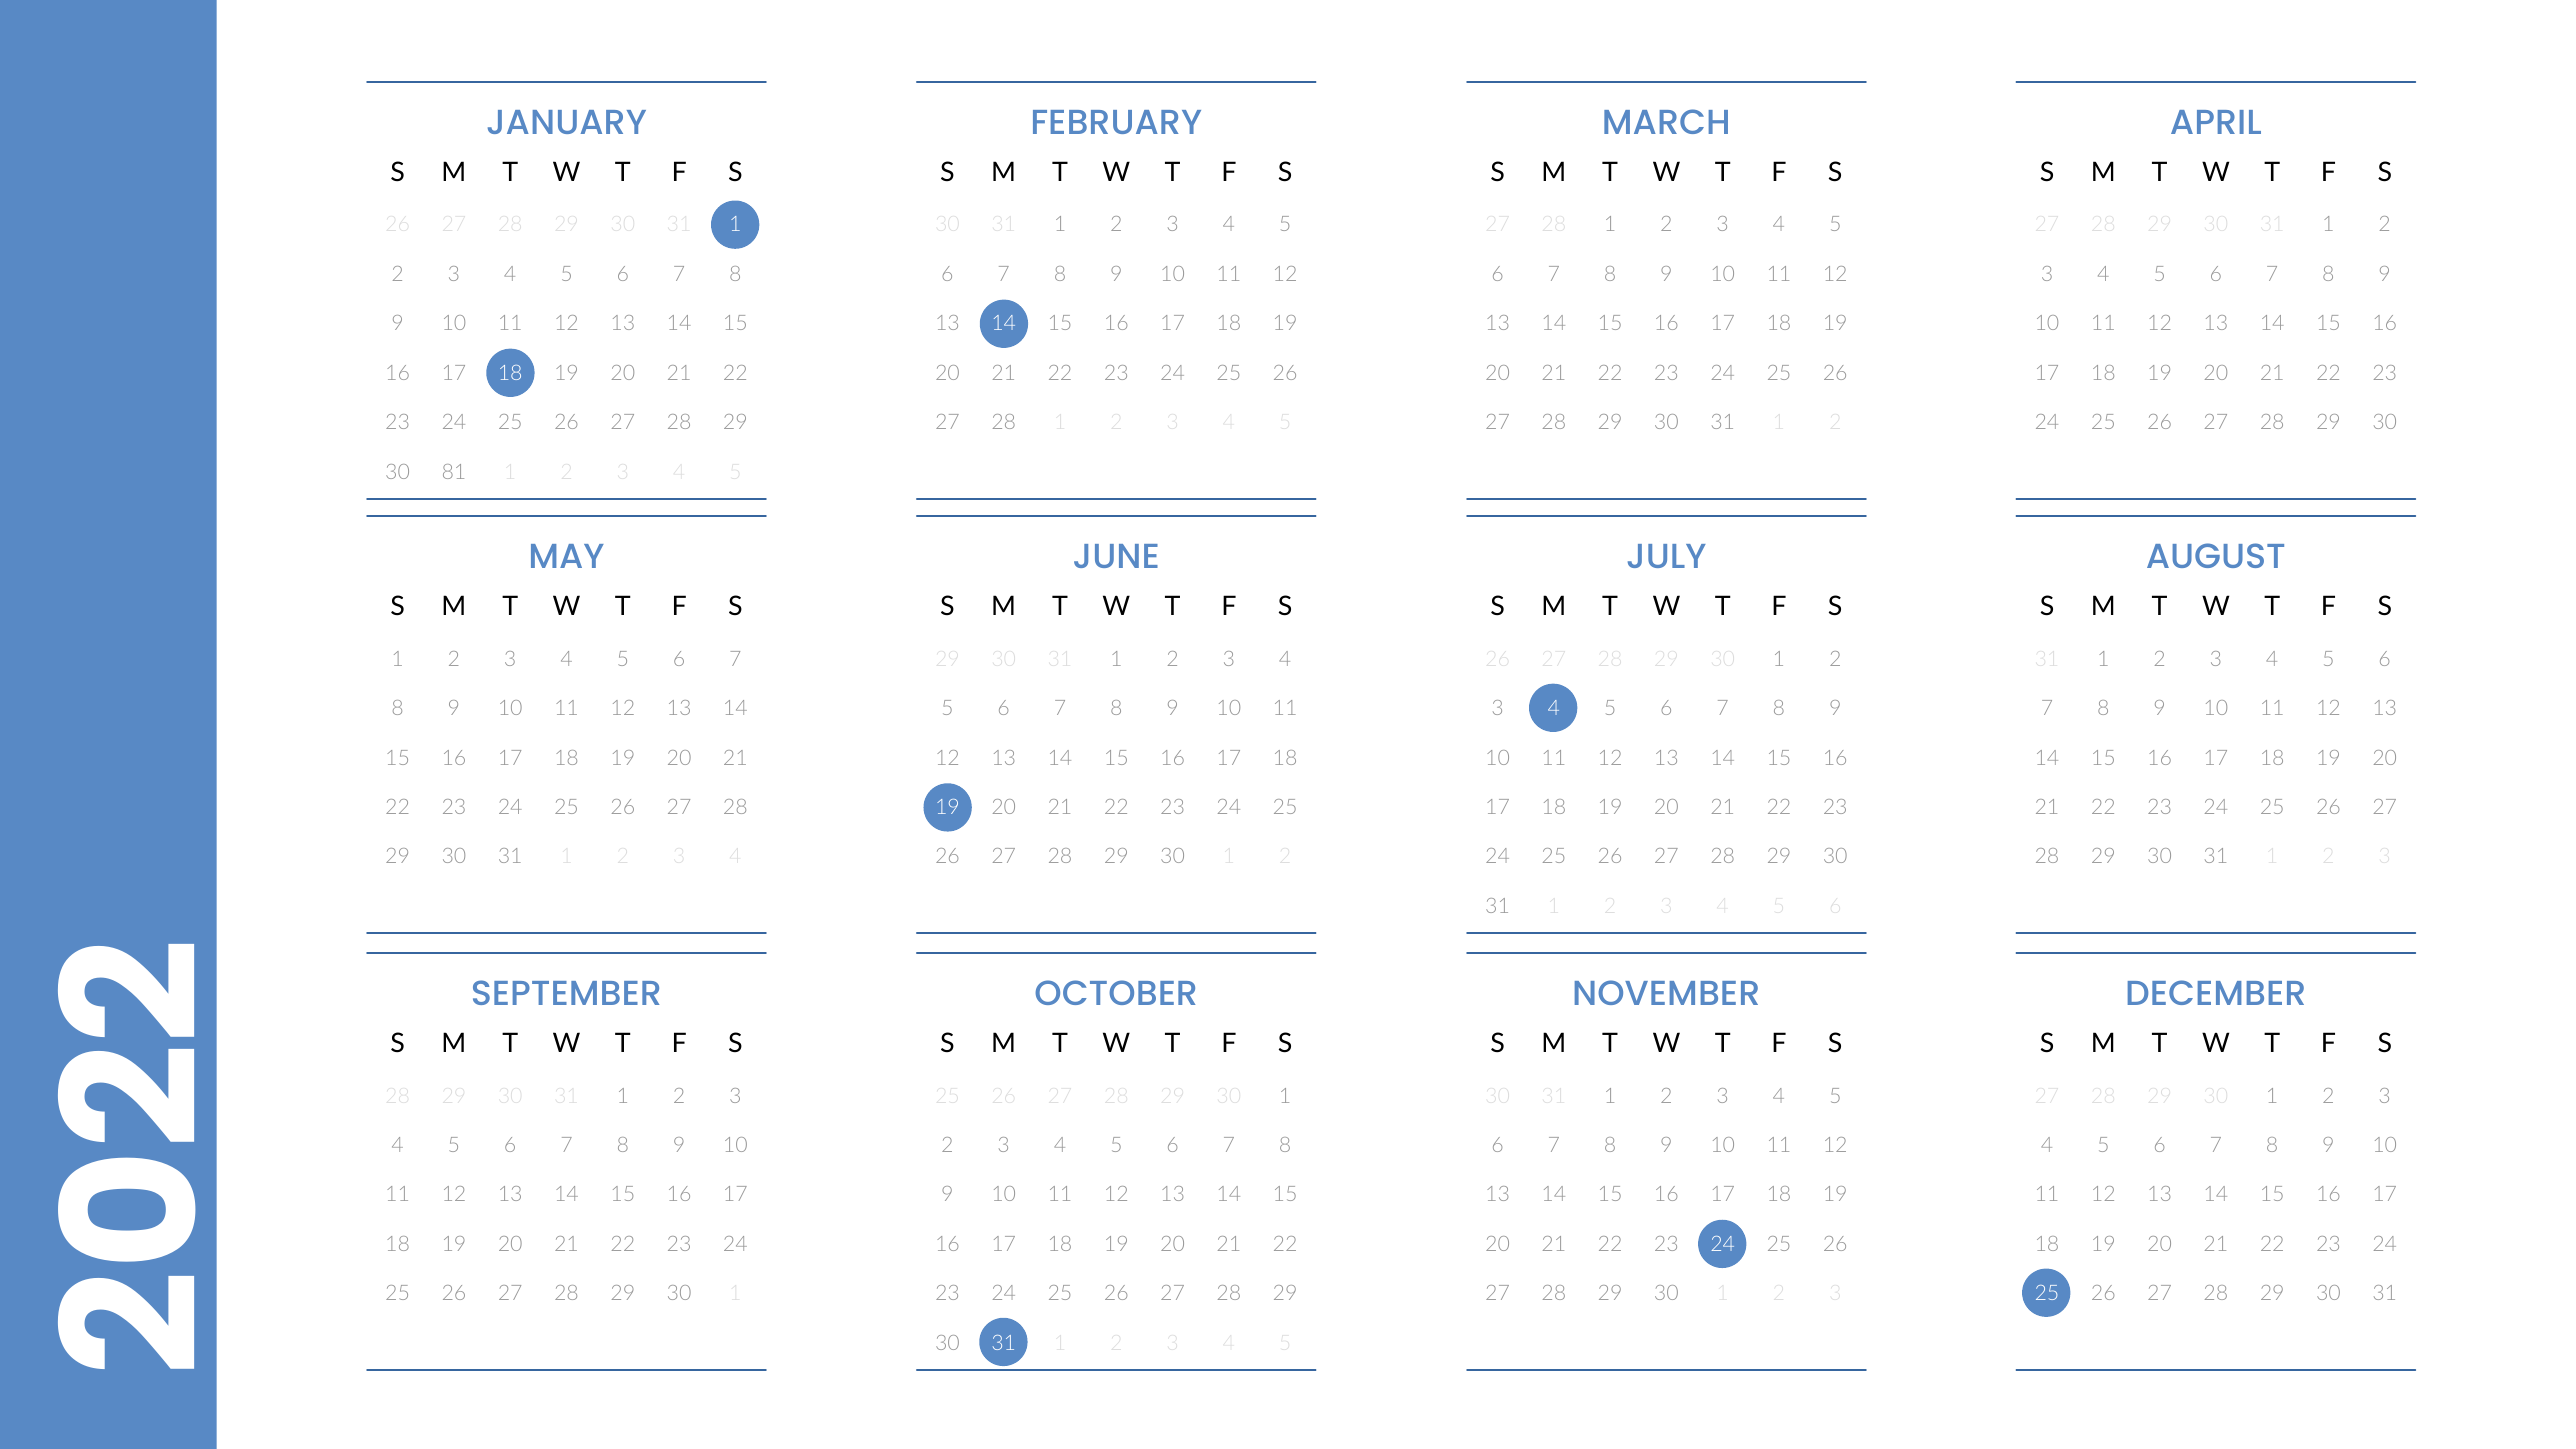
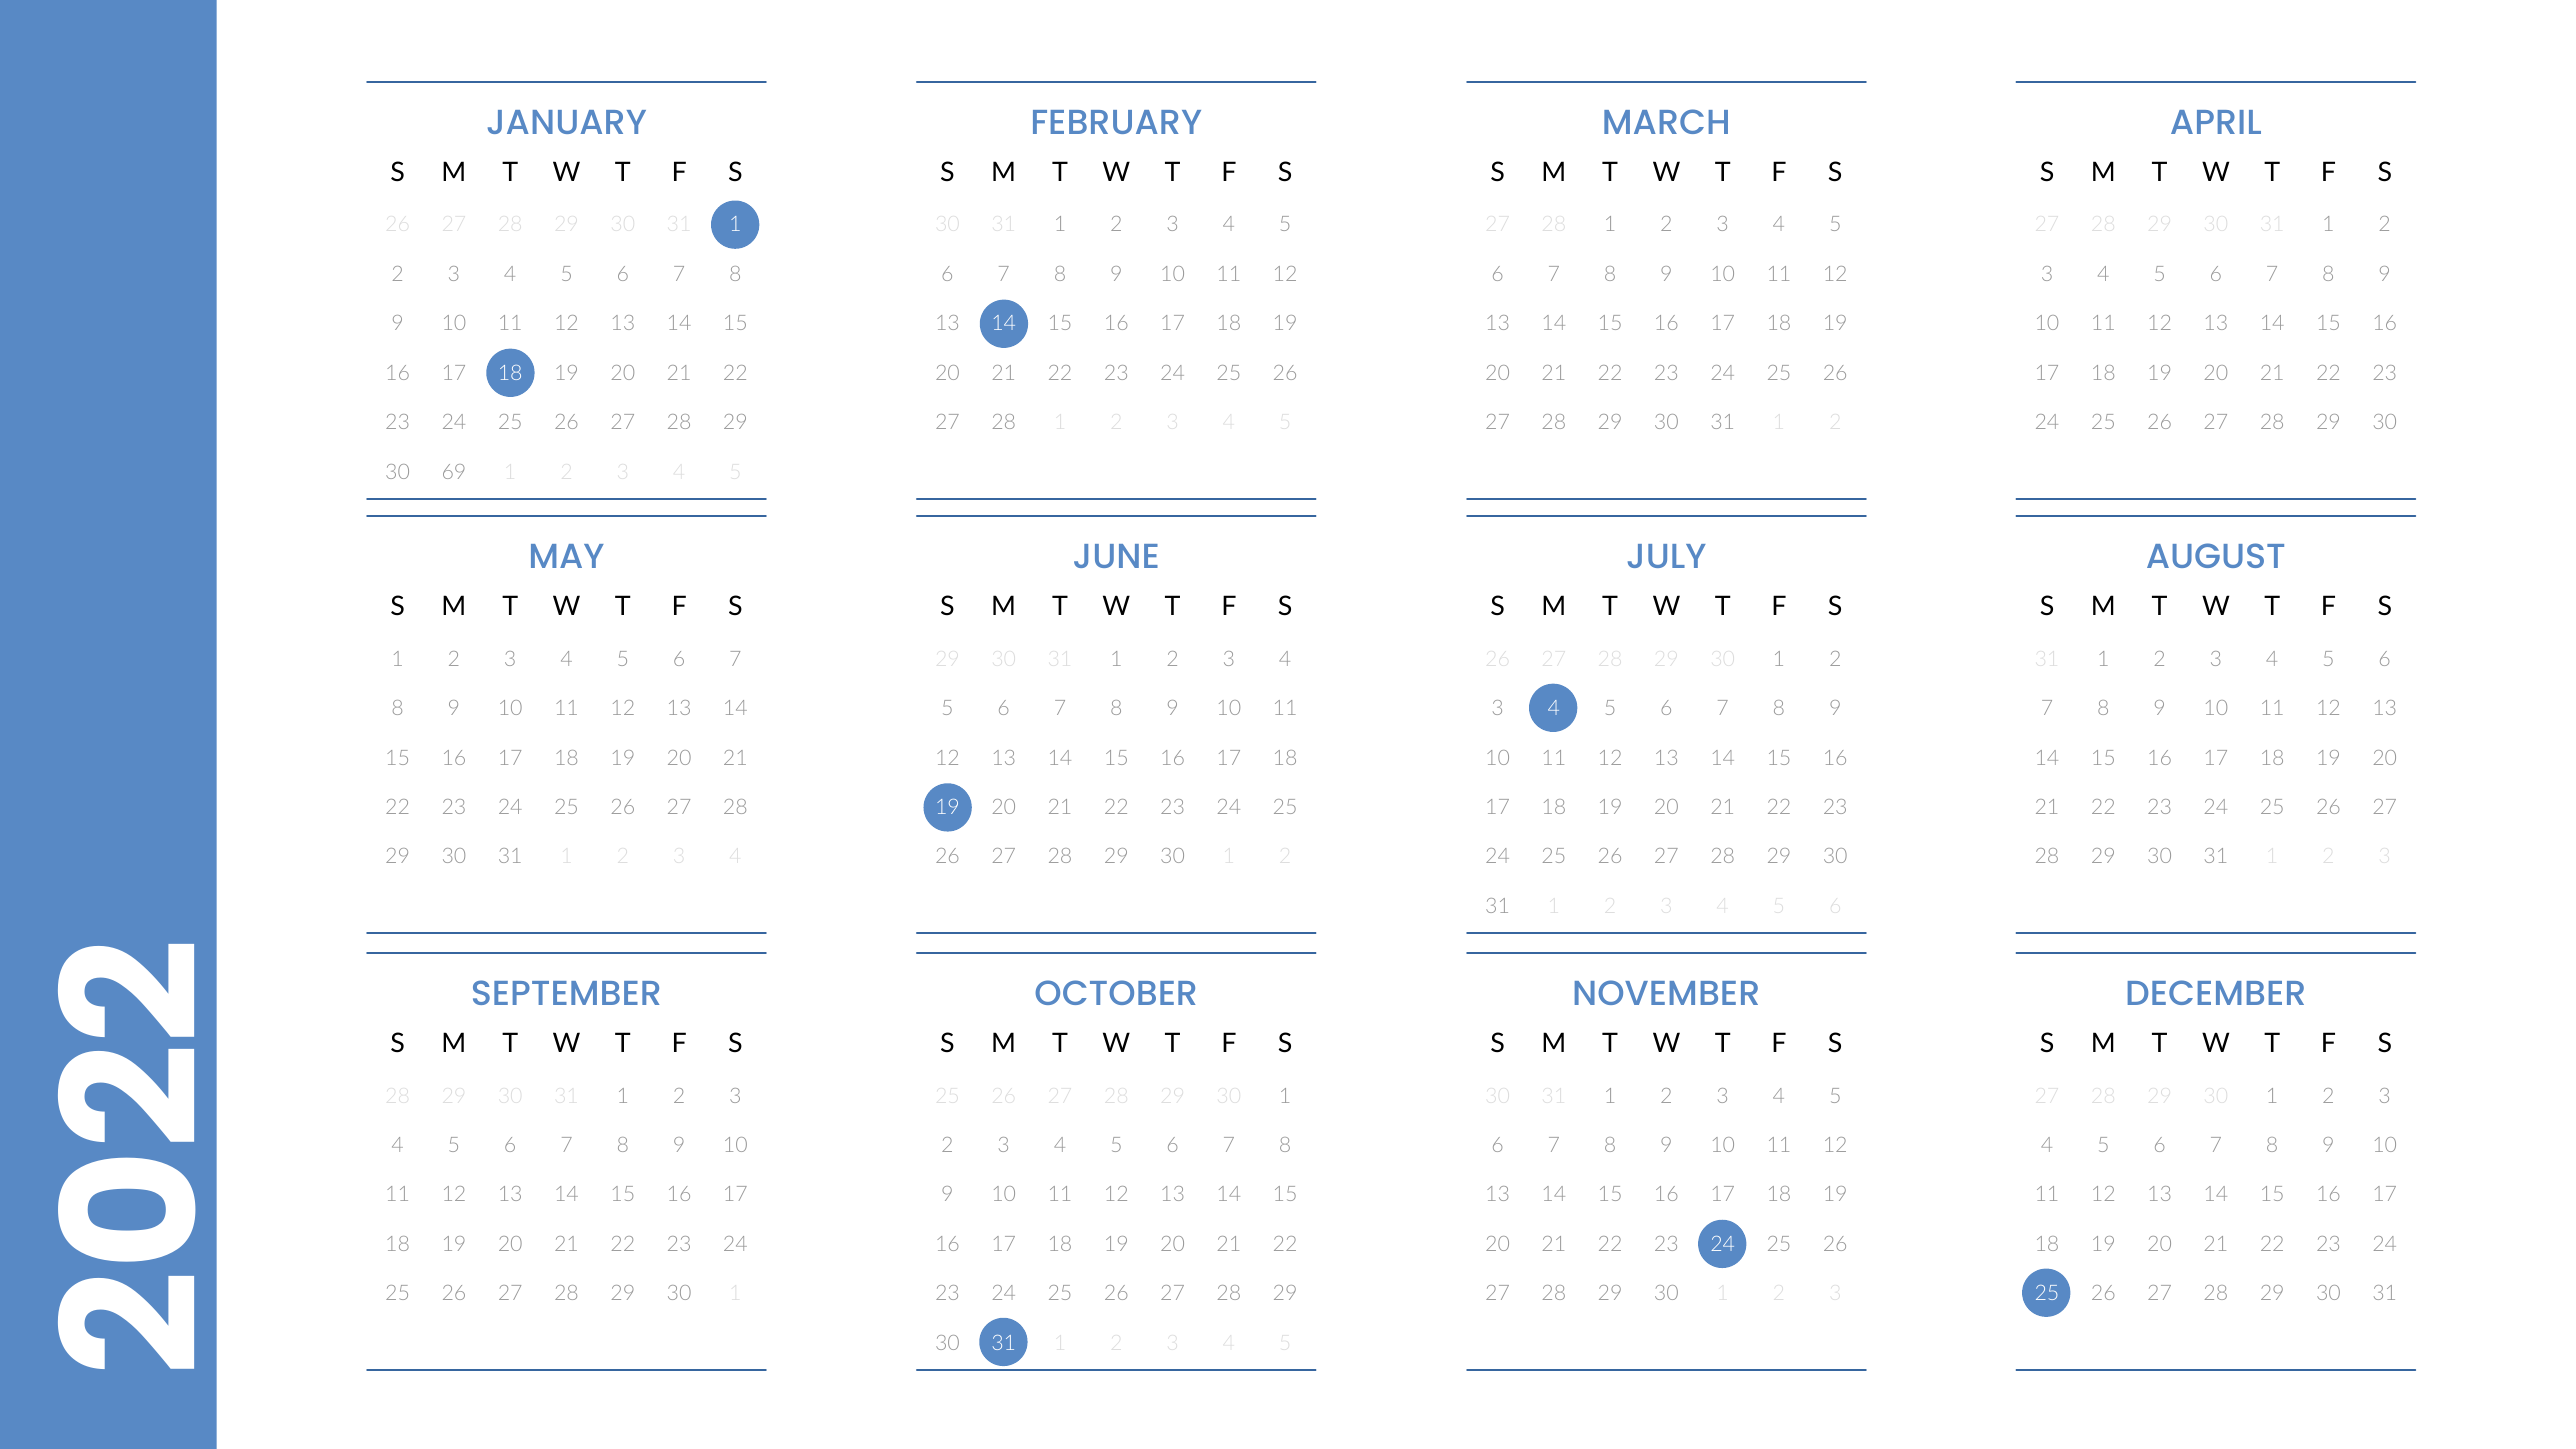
81: 81 -> 69 (454, 472)
